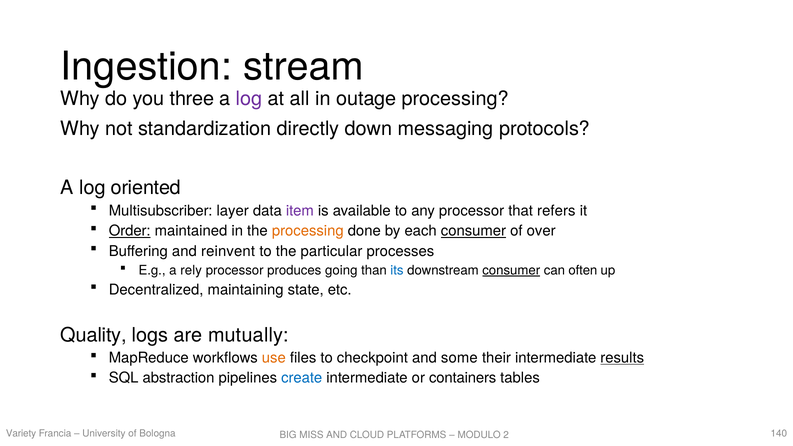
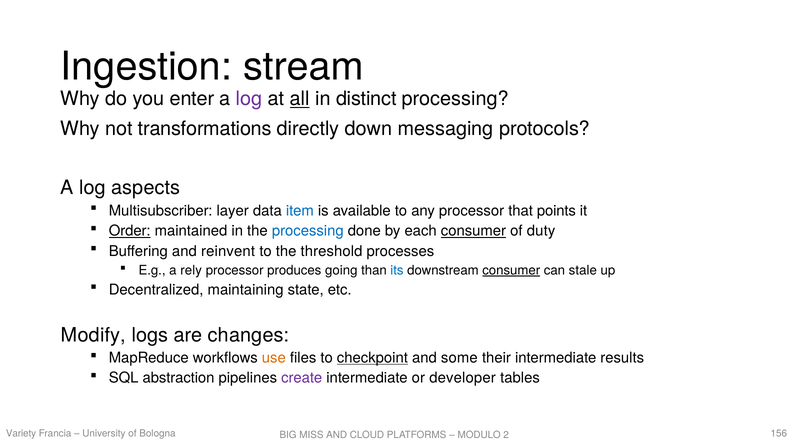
three: three -> enter (192, 99)
all underline: none -> present (300, 99)
outage: outage -> distinct (366, 99)
standardization: standardization -> transformations (205, 129)
oriented: oriented -> aspects (146, 188)
item colour: purple -> blue (300, 211)
refers: refers -> points (556, 211)
processing colour: orange -> blue (308, 231)
over: over -> duty (541, 231)
particular: particular -> threshold (332, 251)
often: often -> stale (583, 270)
Quality: Quality -> Modify (93, 335)
mutually: mutually -> changes (249, 335)
checkpoint underline: none -> present (372, 358)
results underline: present -> none (622, 358)
create colour: blue -> purple (302, 378)
containers: containers -> developer (463, 378)
140: 140 -> 156 (779, 434)
